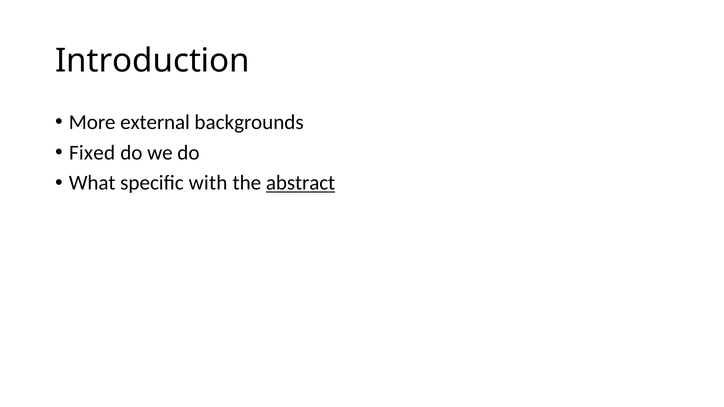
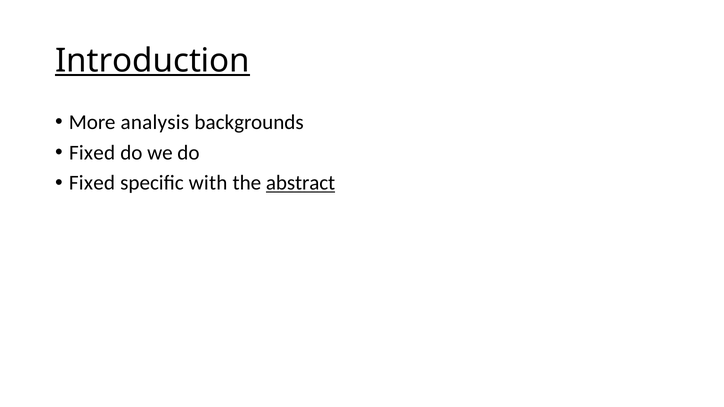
Introduction underline: none -> present (153, 61)
external: external -> analysis (155, 122)
What: What -> Fixed (92, 183)
